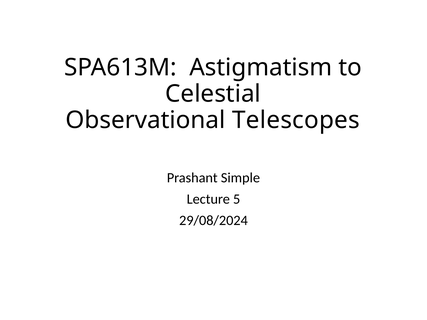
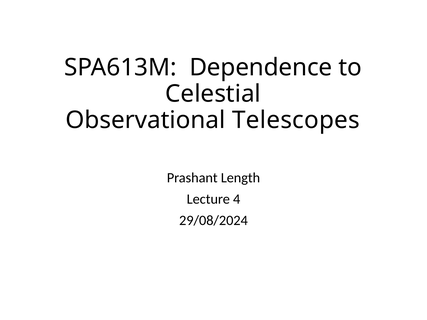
Astigmatism: Astigmatism -> Dependence (261, 68)
Simple: Simple -> Length (240, 178)
5: 5 -> 4 (237, 199)
